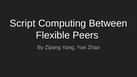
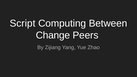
Flexible: Flexible -> Change (53, 35)
